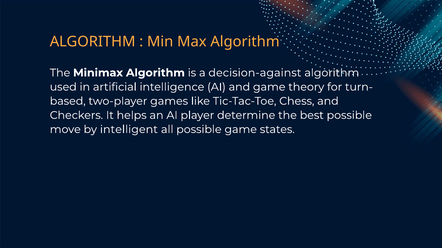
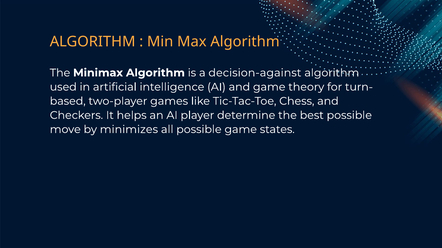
intelligent: intelligent -> minimizes (129, 130)
